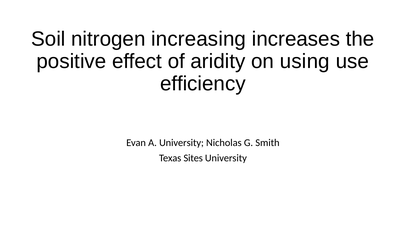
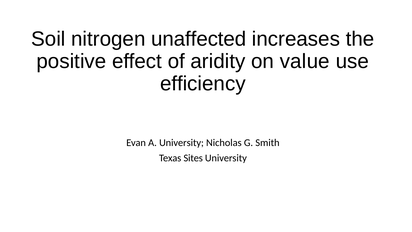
increasing: increasing -> unaffected (199, 39)
using: using -> value (305, 61)
